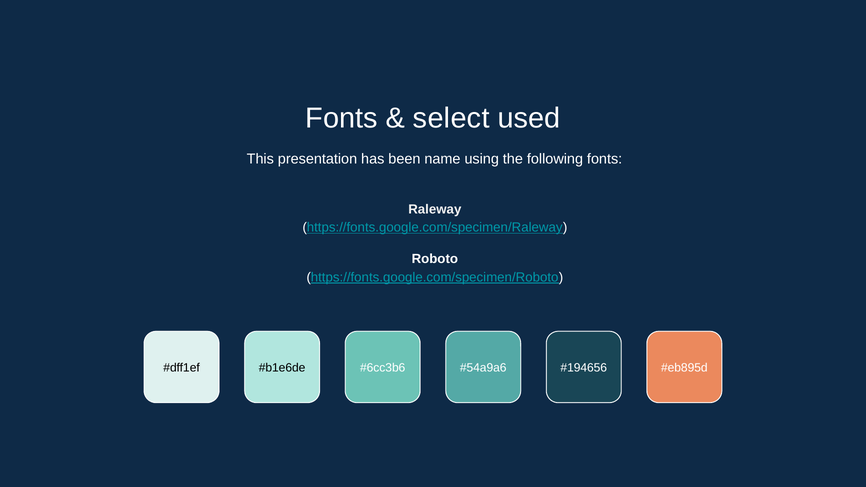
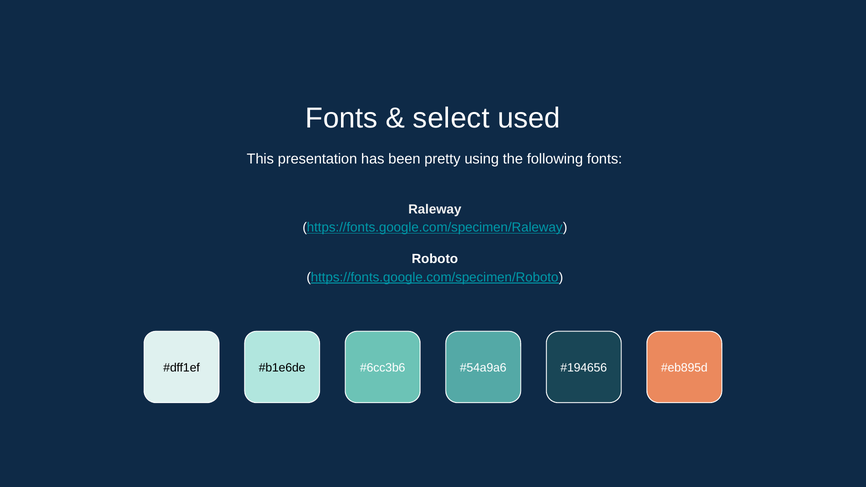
name: name -> pretty (442, 159)
